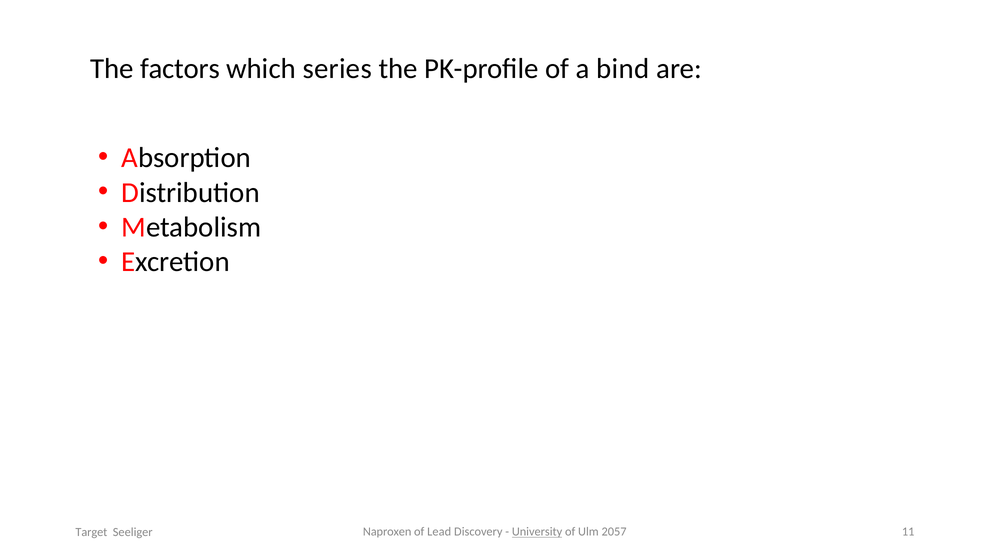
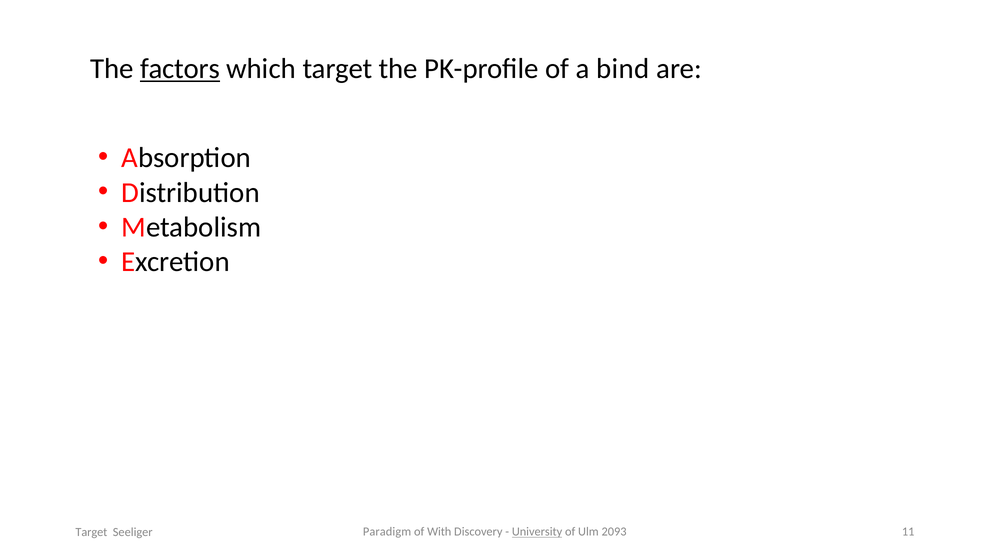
factors underline: none -> present (180, 69)
which series: series -> target (337, 69)
Naproxen: Naproxen -> Paradigm (387, 532)
Lead: Lead -> With (439, 532)
2057: 2057 -> 2093 (614, 532)
